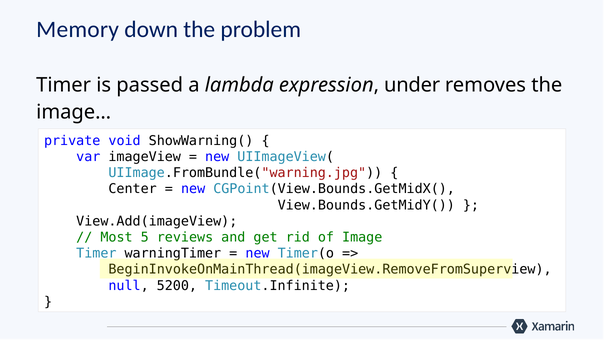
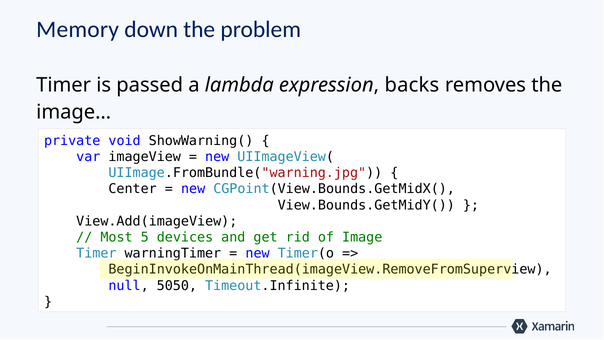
under: under -> backs (412, 85)
reviews: reviews -> devices (185, 237)
5200: 5200 -> 5050 (177, 285)
